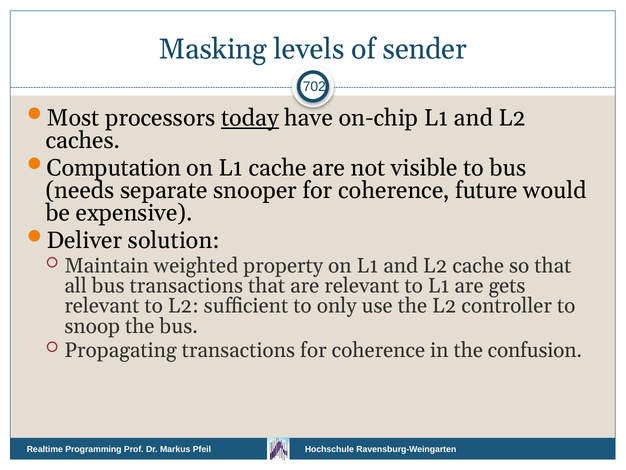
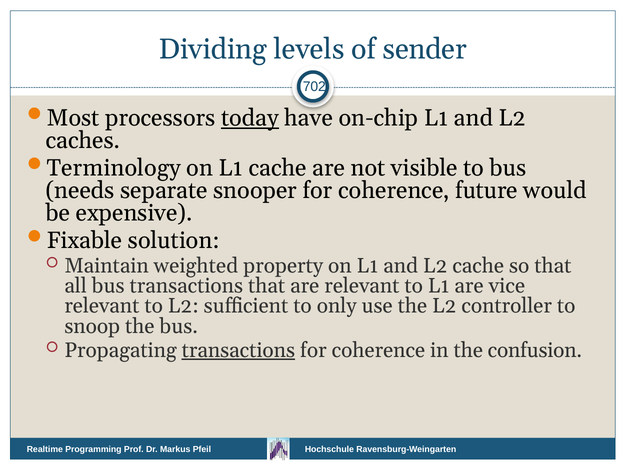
Masking: Masking -> Dividing (213, 49)
Computation: Computation -> Terminology (114, 168)
Deliver: Deliver -> Fixable (85, 240)
gets: gets -> vice (507, 286)
transactions underline: none -> present (238, 350)
